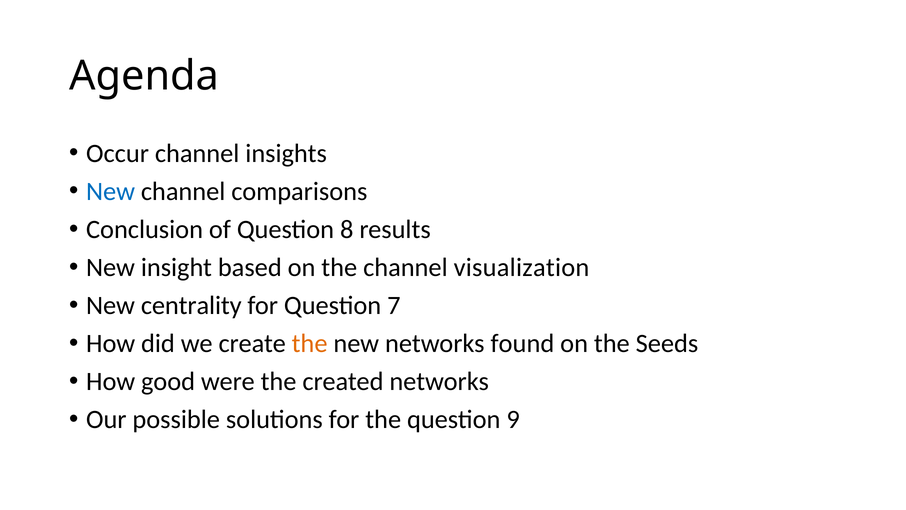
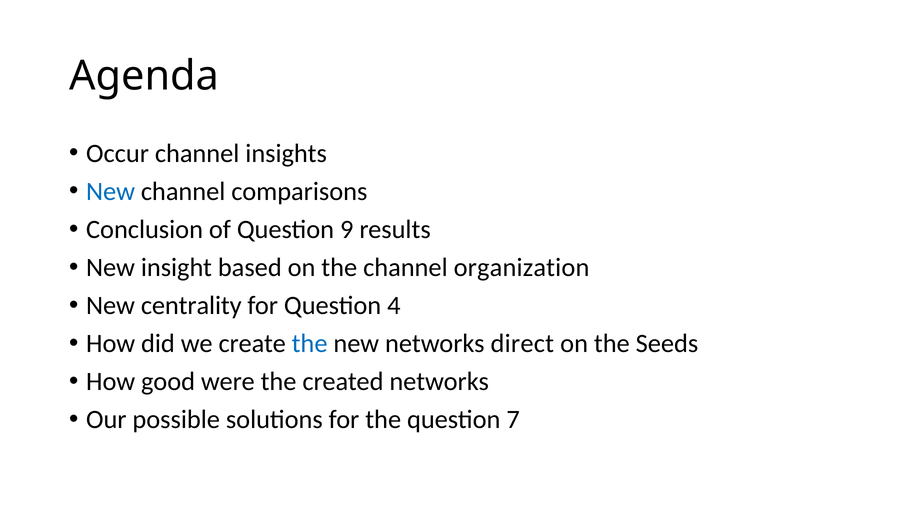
8: 8 -> 9 (347, 229)
visualization: visualization -> organization (522, 267)
7: 7 -> 4 (394, 305)
the colour: orange -> blue (310, 343)
found: found -> direct (522, 343)
9: 9 -> 7 (513, 419)
